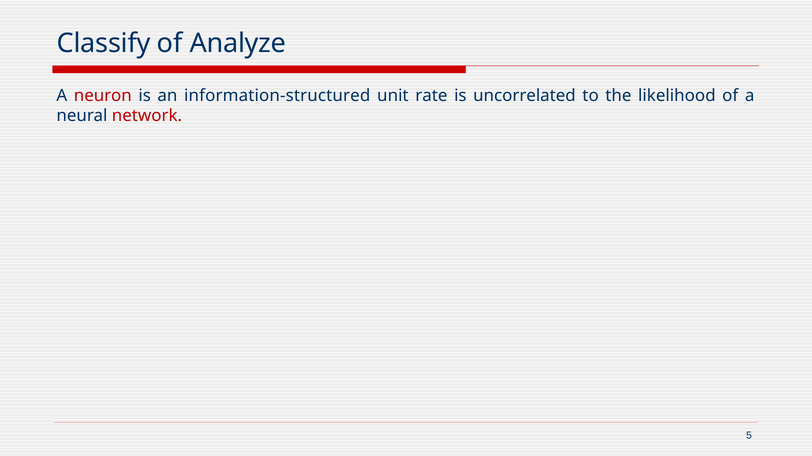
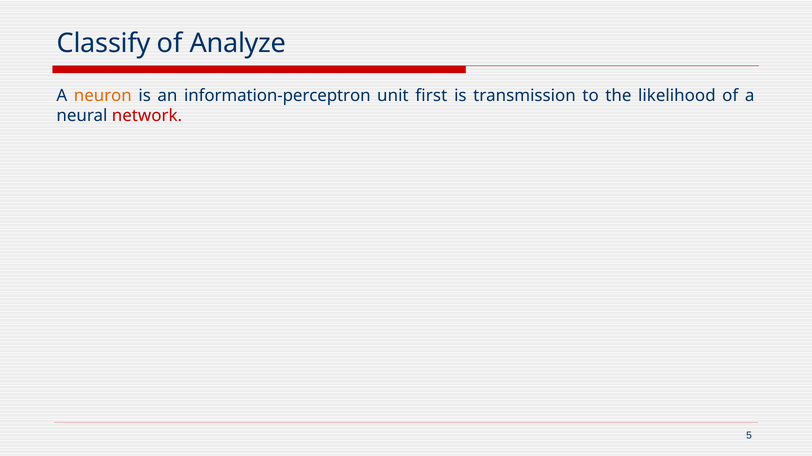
neuron colour: red -> orange (103, 96)
information-structured: information-structured -> information-perceptron (277, 96)
rate: rate -> first (431, 96)
uncorrelated: uncorrelated -> transmission (524, 96)
